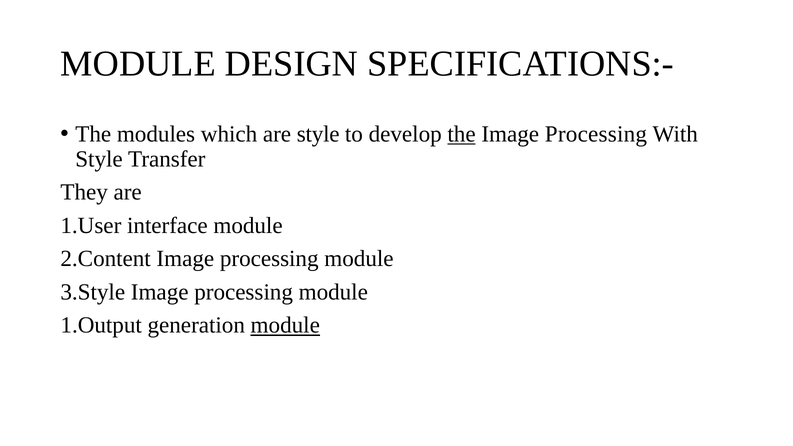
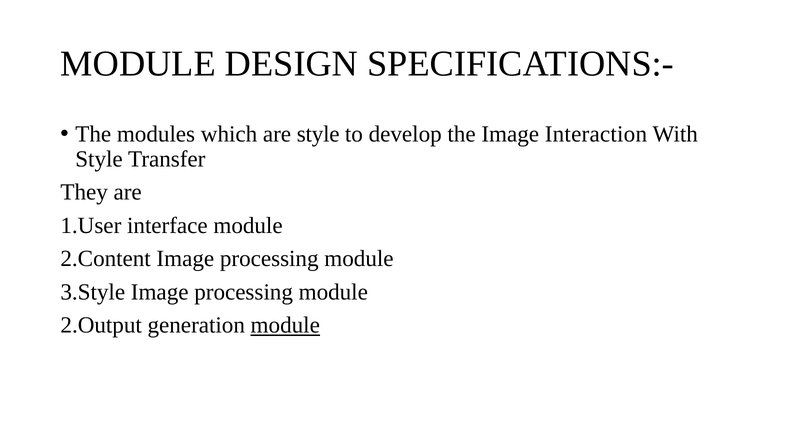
the underline: present -> none (462, 134)
Processing: Processing -> Interaction (596, 134)
1.Output: 1.Output -> 2.Output (101, 325)
